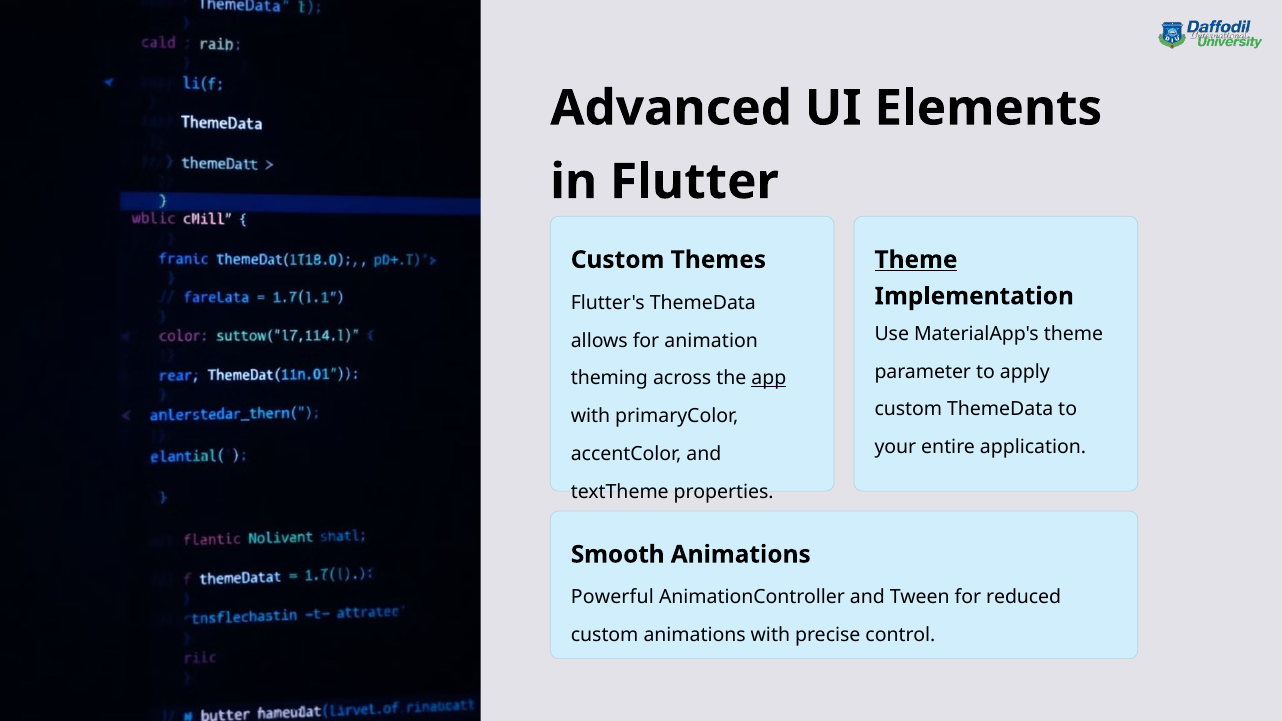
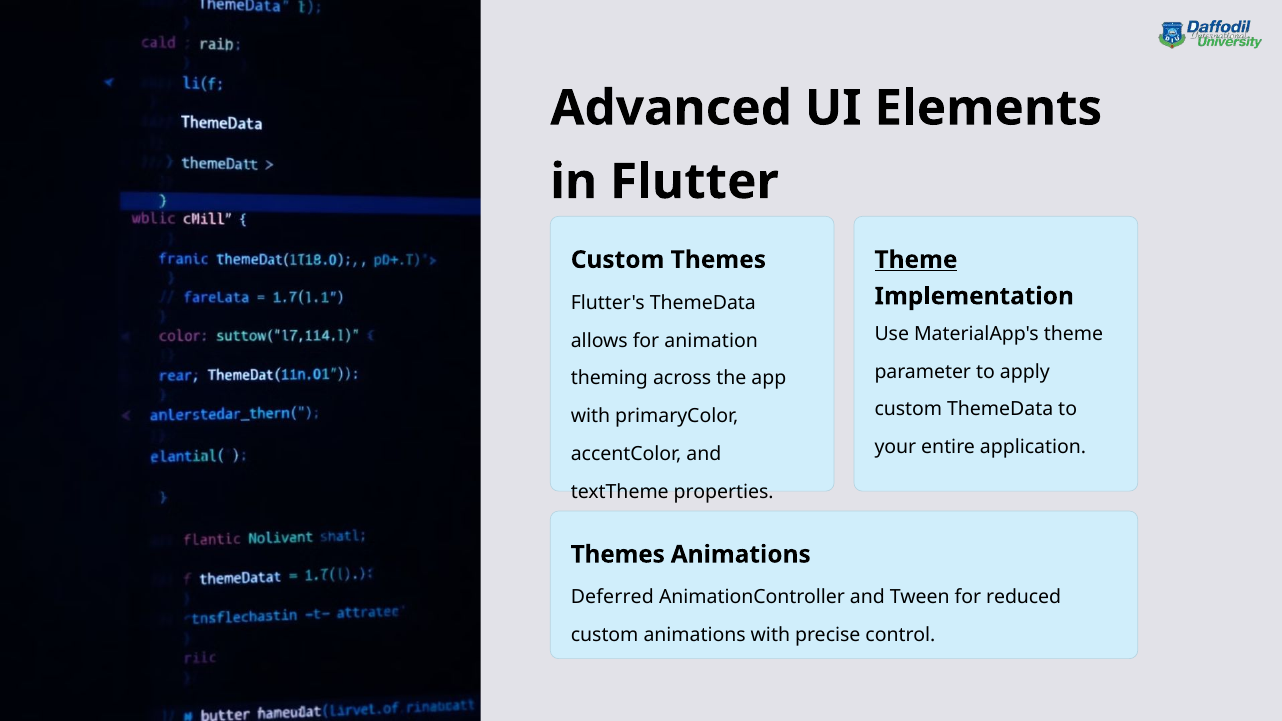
app underline: present -> none (769, 378)
Smooth: Smooth -> Themes (618, 555)
Powerful: Powerful -> Deferred (612, 598)
